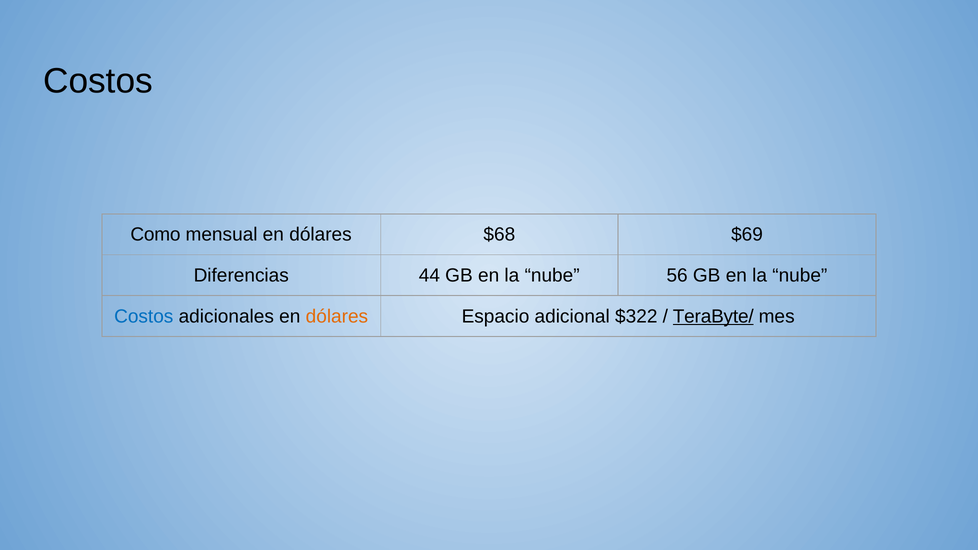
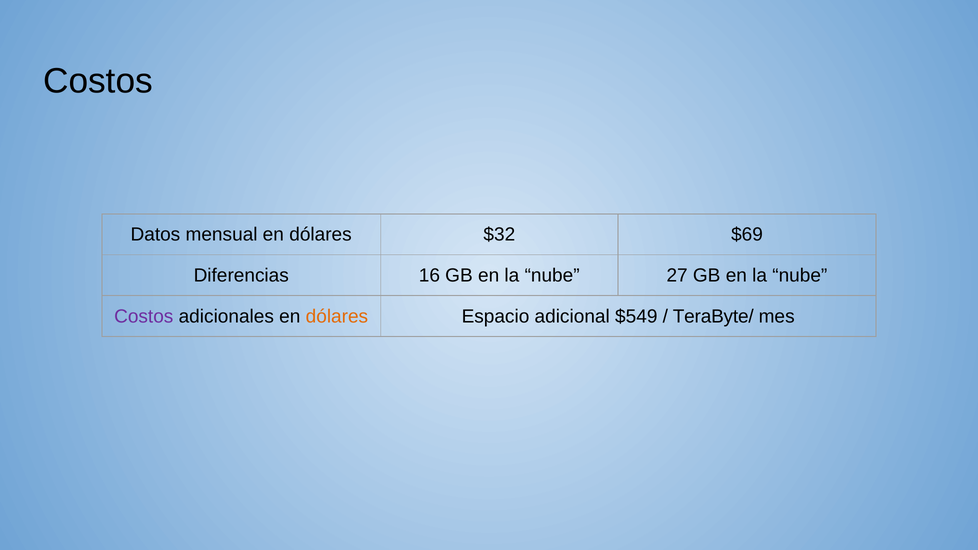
Como: Como -> Datos (155, 235)
$68: $68 -> $32 (499, 235)
44: 44 -> 16 (429, 276)
56: 56 -> 27 (677, 276)
Costos colour: blue -> purple (144, 316)
$322: $322 -> $549 (636, 316)
TeraByte/ underline: present -> none (713, 316)
